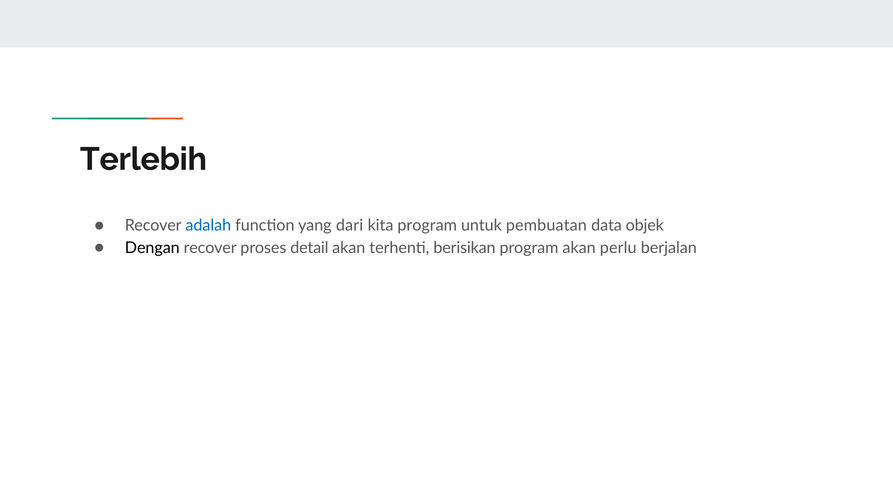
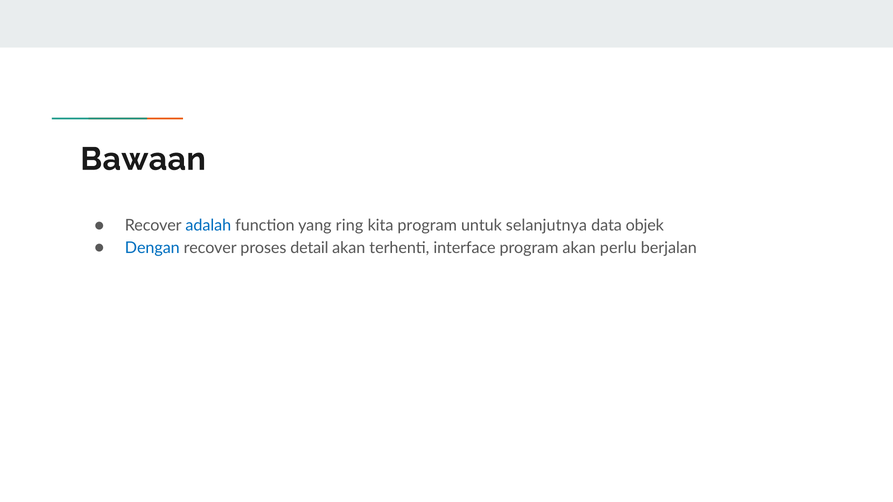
Terlebih: Terlebih -> Bawaan (143, 159)
dari: dari -> ring (350, 226)
pembuatan: pembuatan -> selanjutnya (546, 226)
Dengan colour: black -> blue (152, 248)
berisikan: berisikan -> interface (464, 248)
